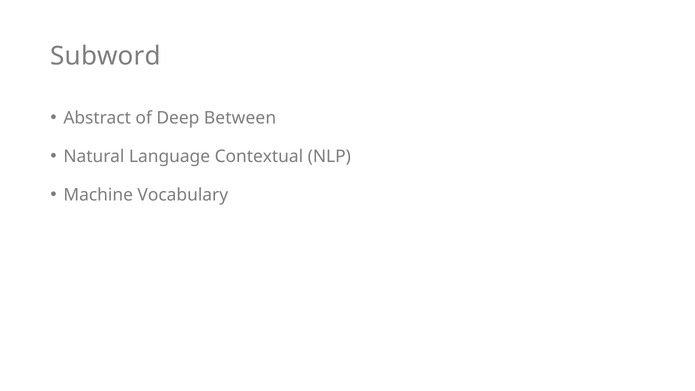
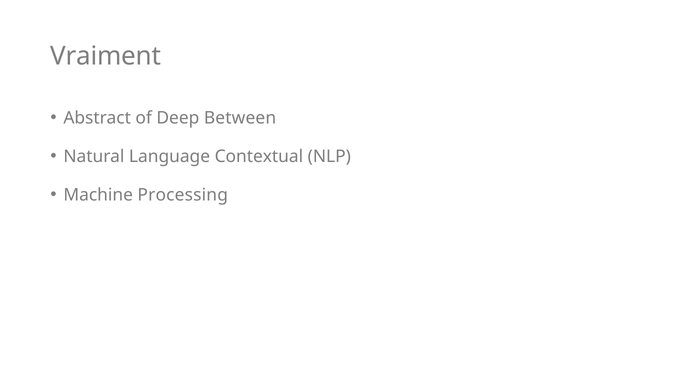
Subword: Subword -> Vraiment (106, 56)
Vocabulary: Vocabulary -> Processing (183, 195)
